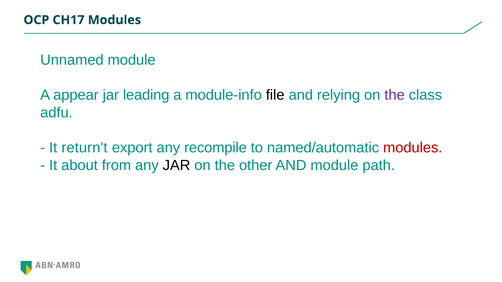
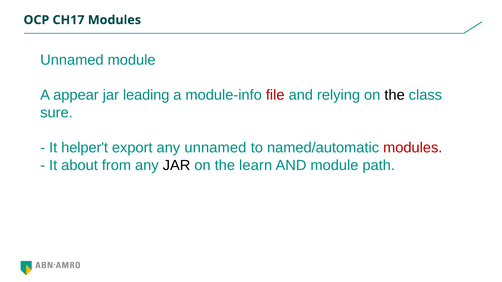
file colour: black -> red (275, 95)
the colour: purple -> black (395, 95)
adfu: adfu -> sure (56, 113)
return't: return't -> helper't (85, 148)
any recompile: recompile -> unnamed (215, 148)
other: other -> learn (256, 165)
